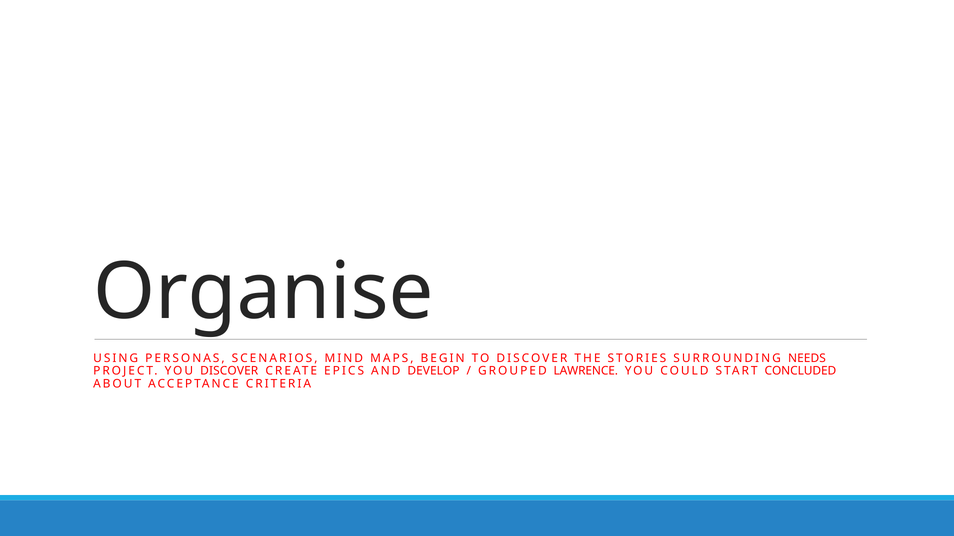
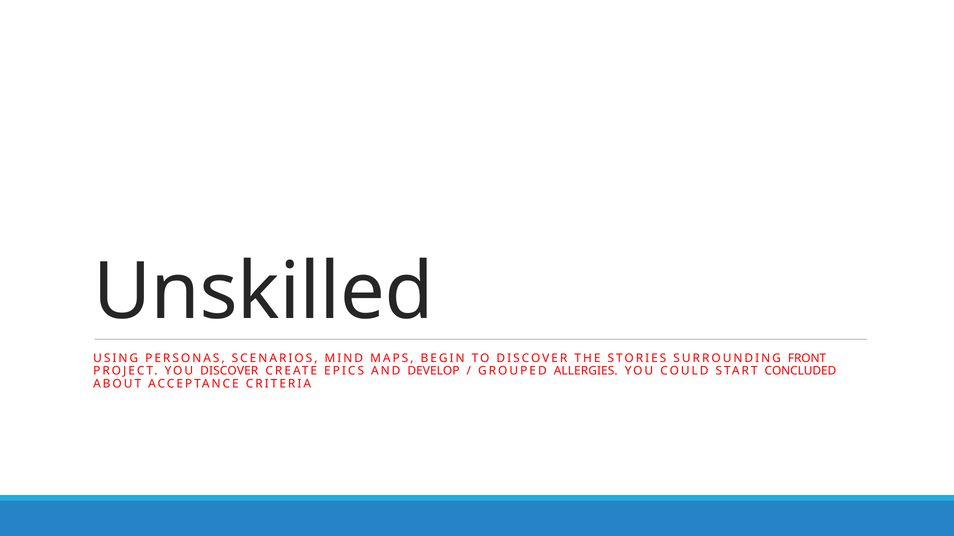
Organise: Organise -> Unskilled (263, 292)
NEEDS: NEEDS -> FRONT (807, 359)
LAWRENCE: LAWRENCE -> ALLERGIES (586, 371)
